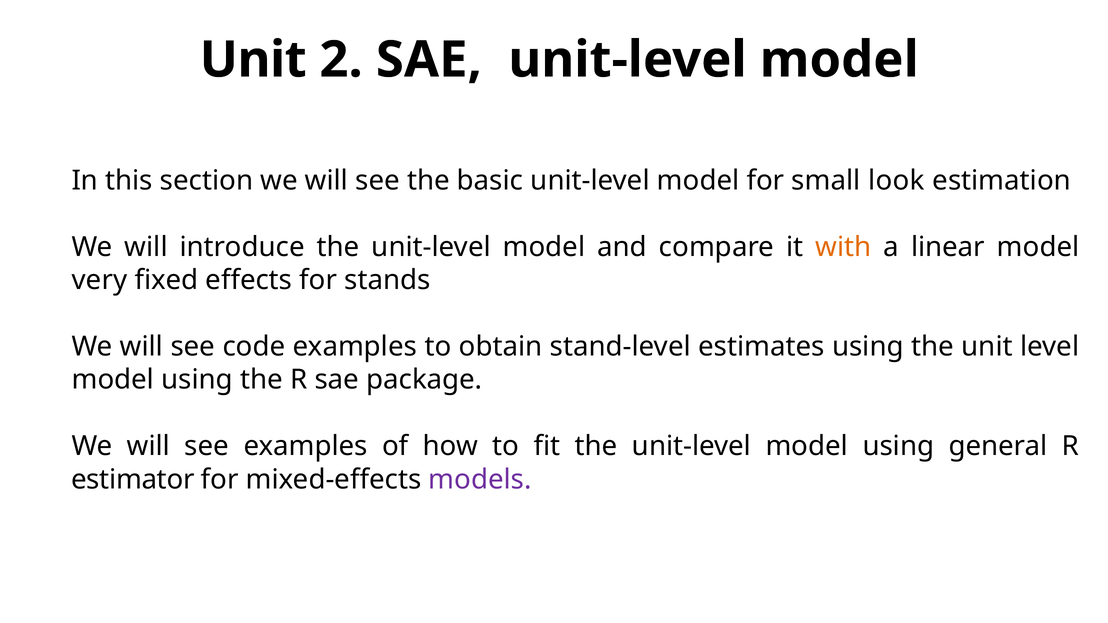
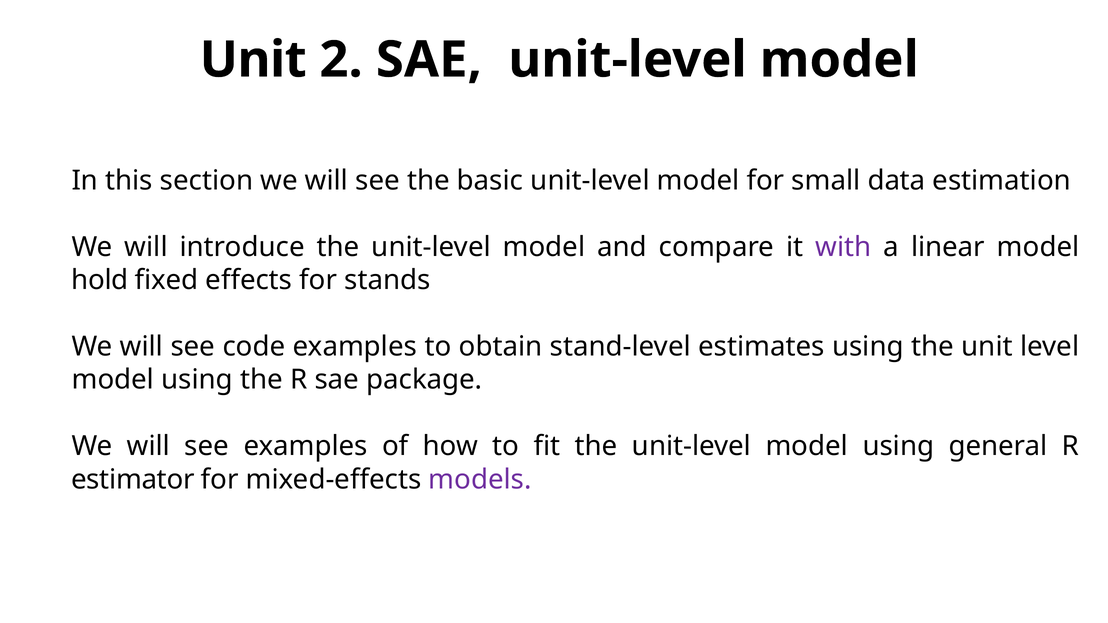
look: look -> data (897, 181)
with colour: orange -> purple (843, 247)
very: very -> hold (100, 280)
